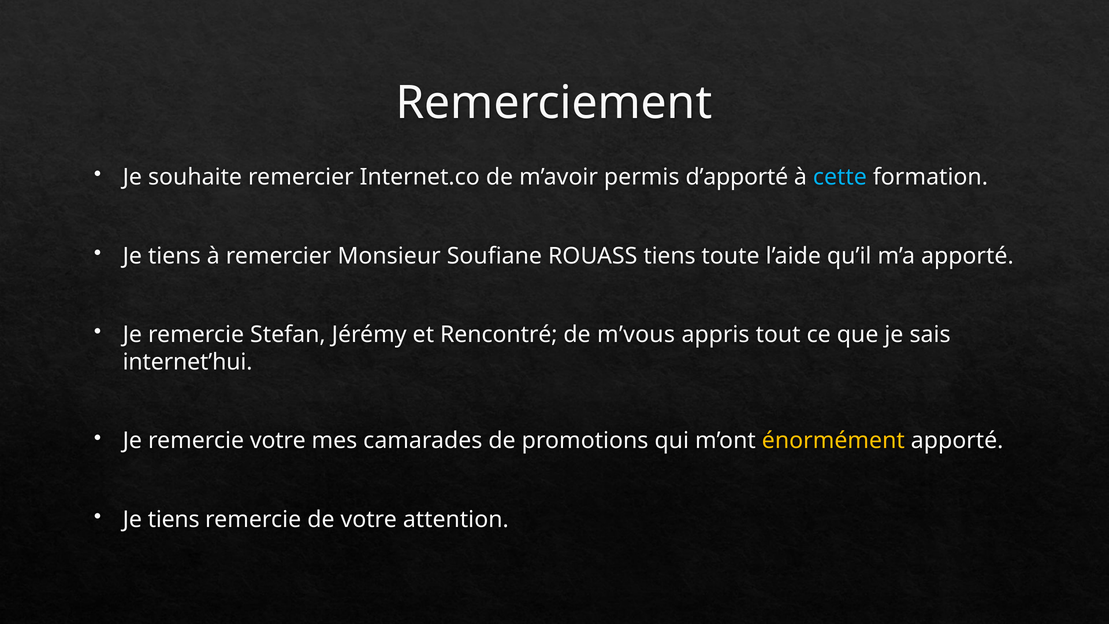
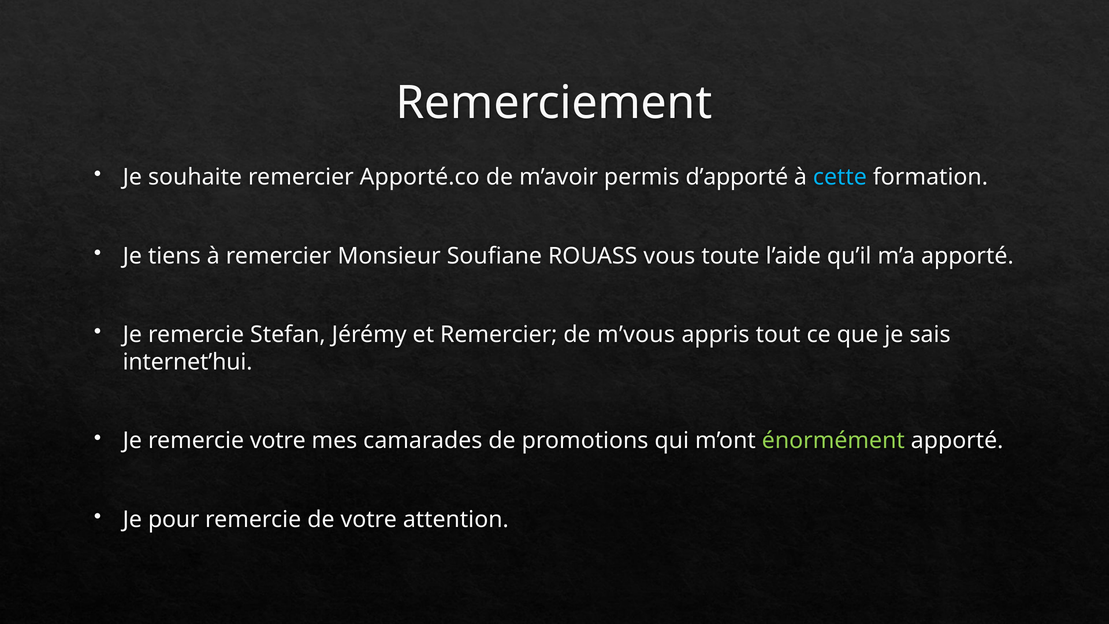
Internet.co: Internet.co -> Apporté.co (420, 177)
ROUASS tiens: tiens -> vous (669, 256)
et Rencontré: Rencontré -> Remercier (499, 334)
énormément colour: yellow -> light green (833, 441)
tiens: tiens -> pour (174, 519)
